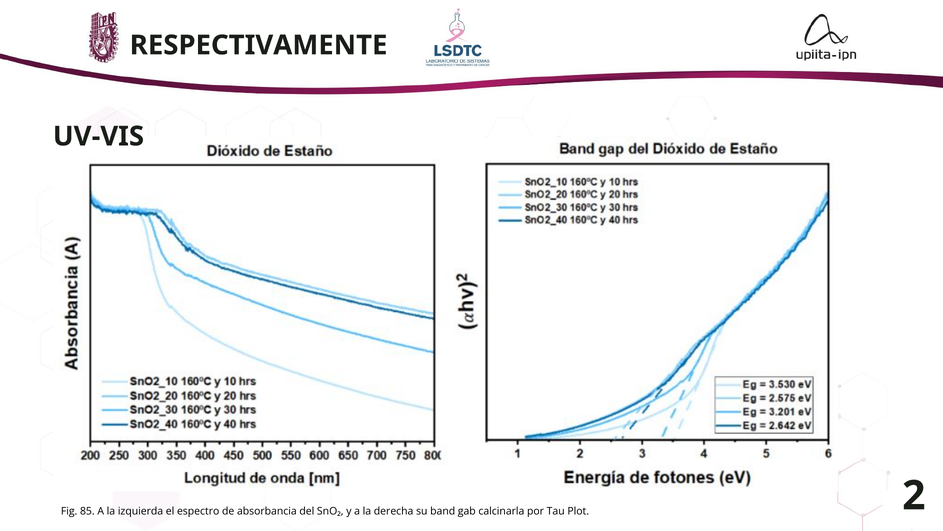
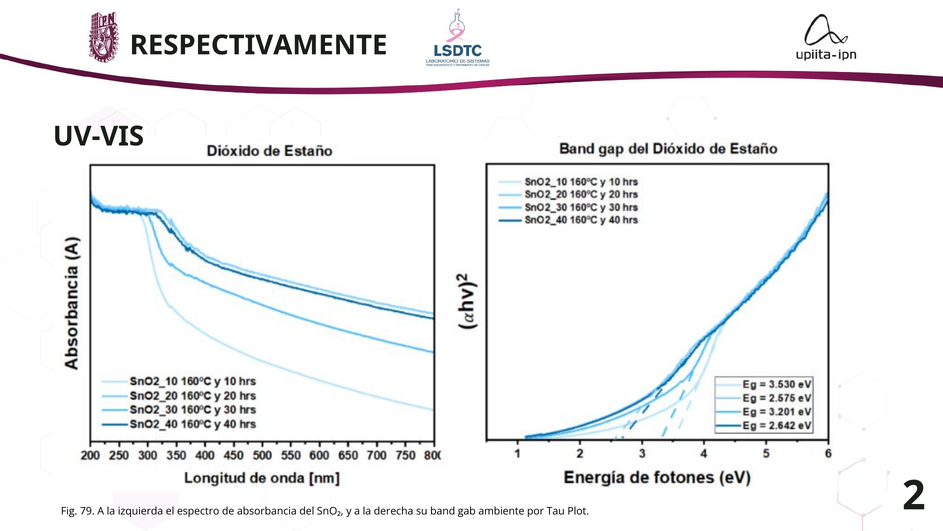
85: 85 -> 79 (87, 511)
calcinarla: calcinarla -> ambiente (501, 511)
